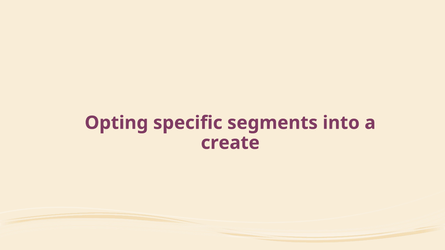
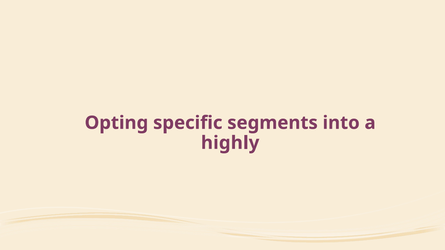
create: create -> highly (230, 143)
